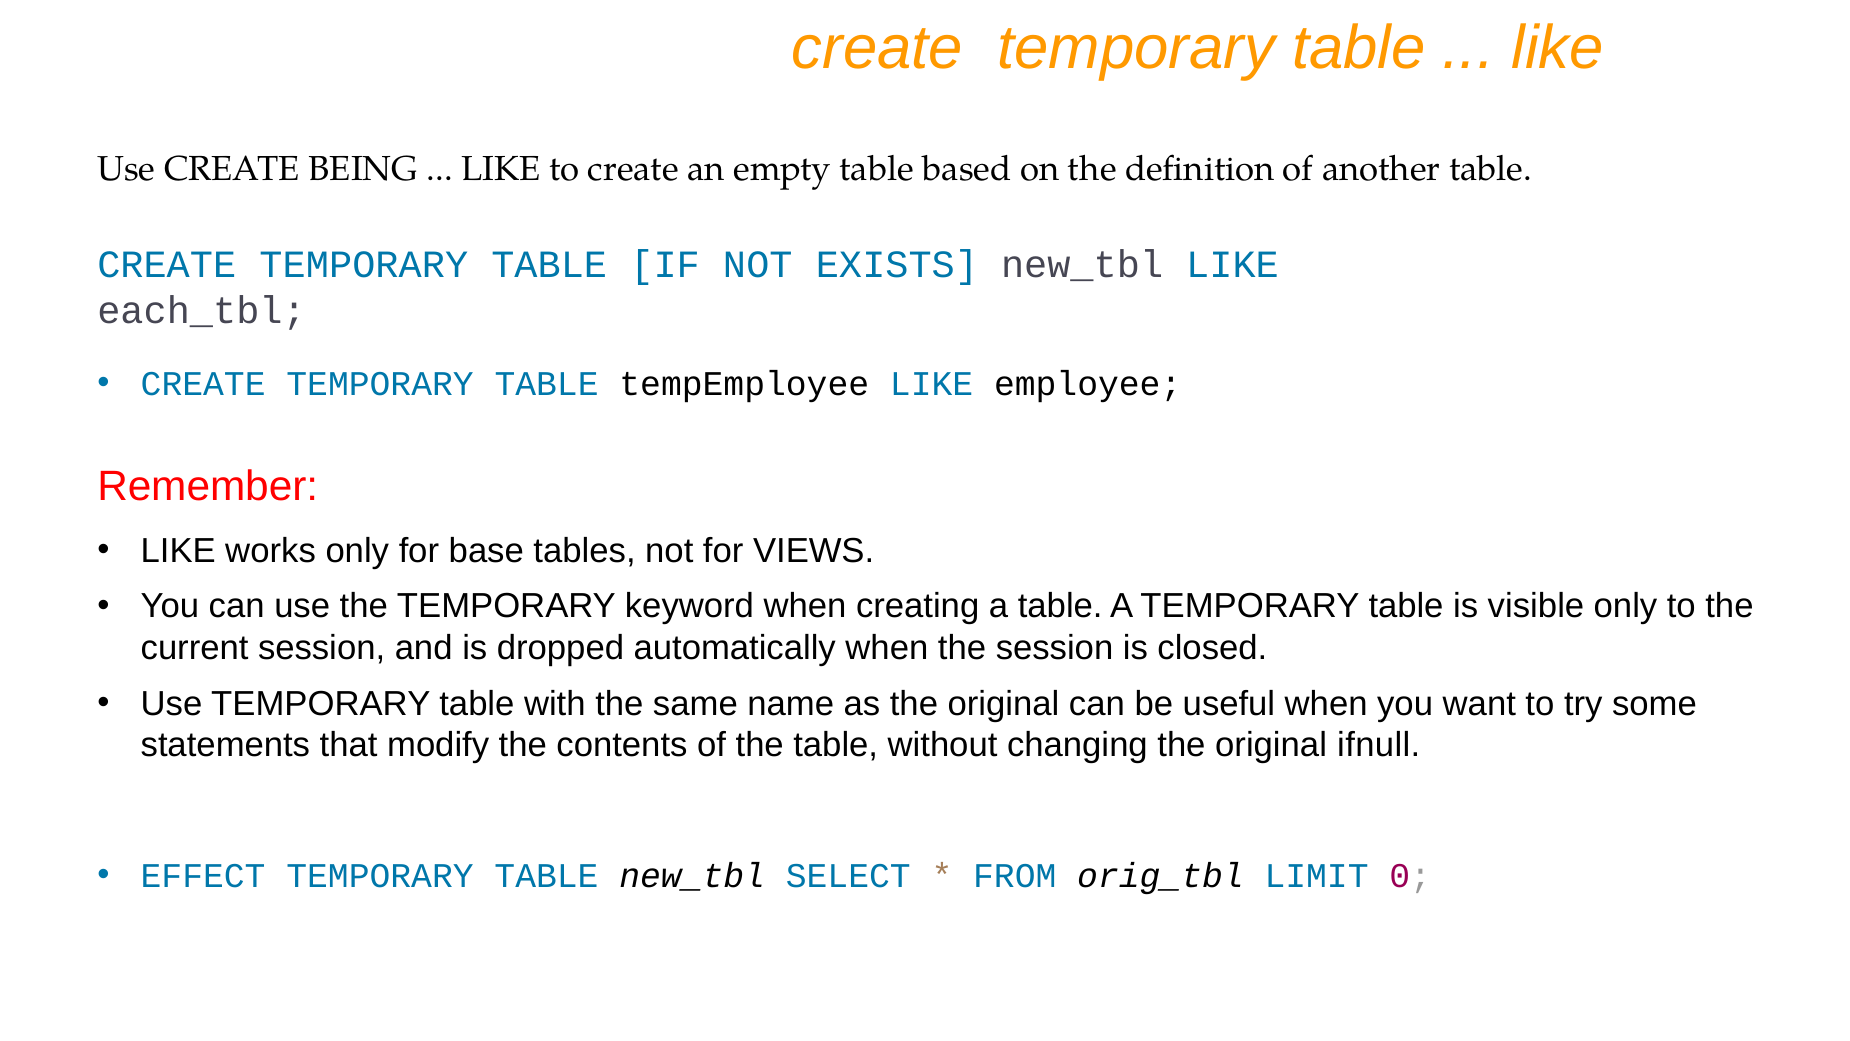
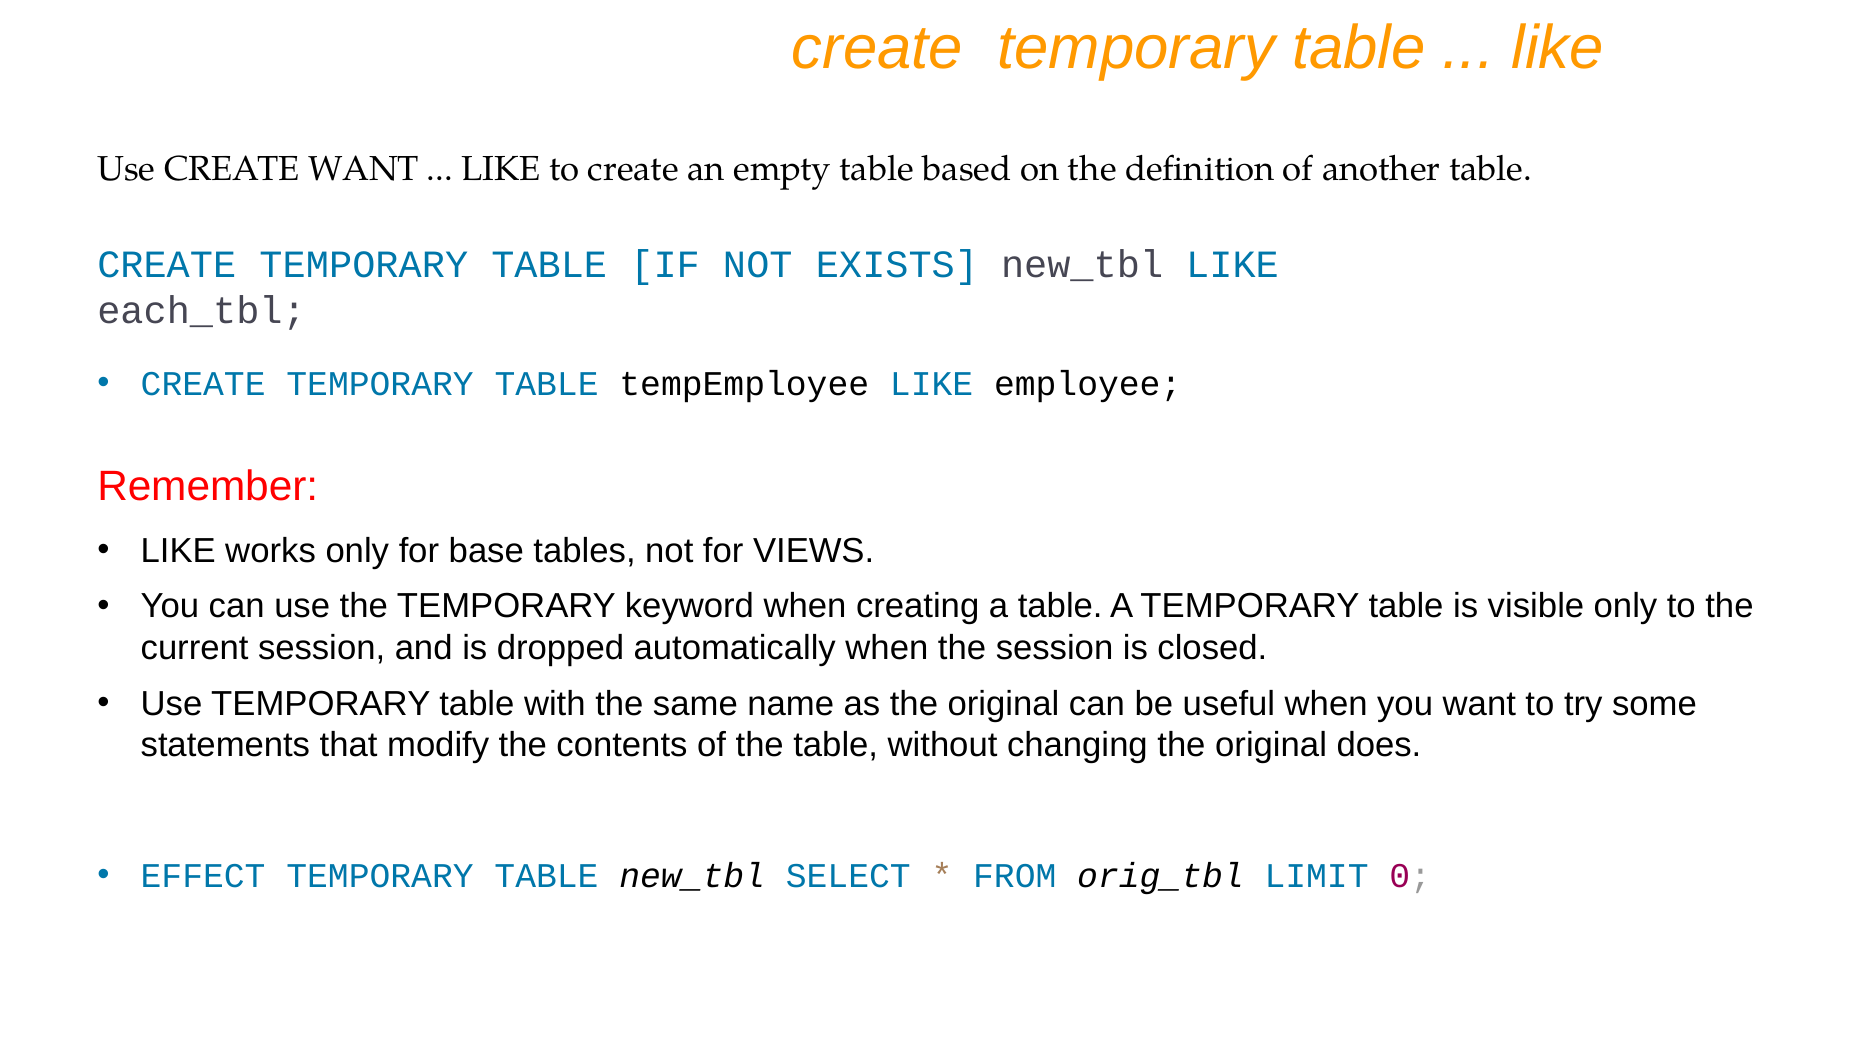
CREATE BEING: BEING -> WANT (364, 169)
ifnull: ifnull -> does (1379, 745)
